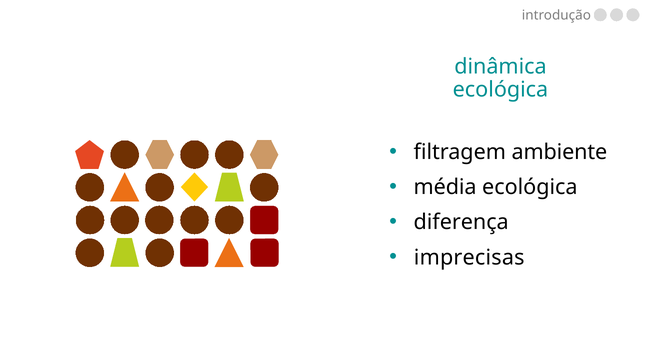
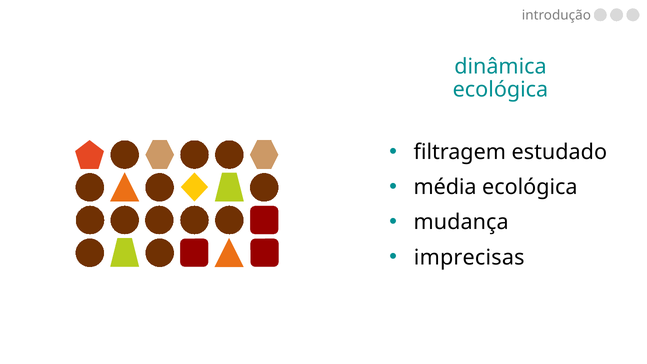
ambiente: ambiente -> estudado (559, 152)
diferença: diferença -> mudança (461, 222)
